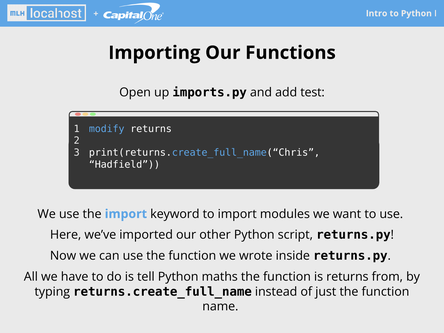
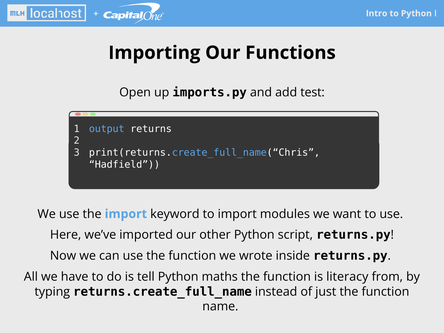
modify: modify -> output (107, 129)
is returns: returns -> literacy (347, 277)
